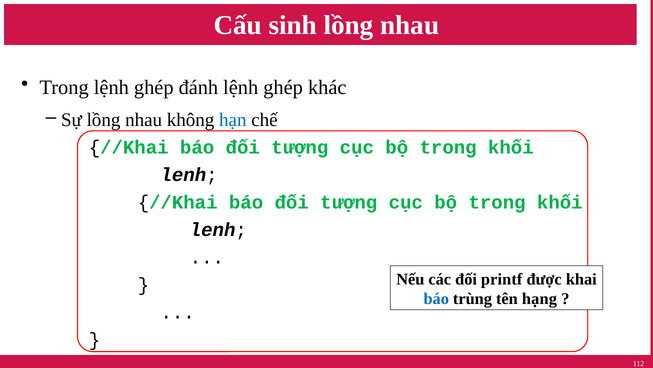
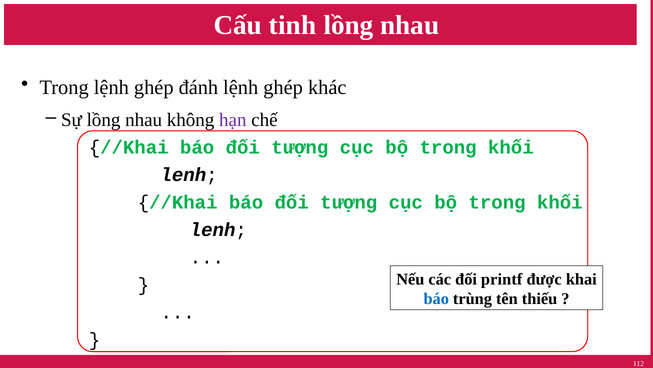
sinh: sinh -> tinh (293, 25)
hạn colour: blue -> purple (233, 120)
hạng: hạng -> thiếu (540, 298)
